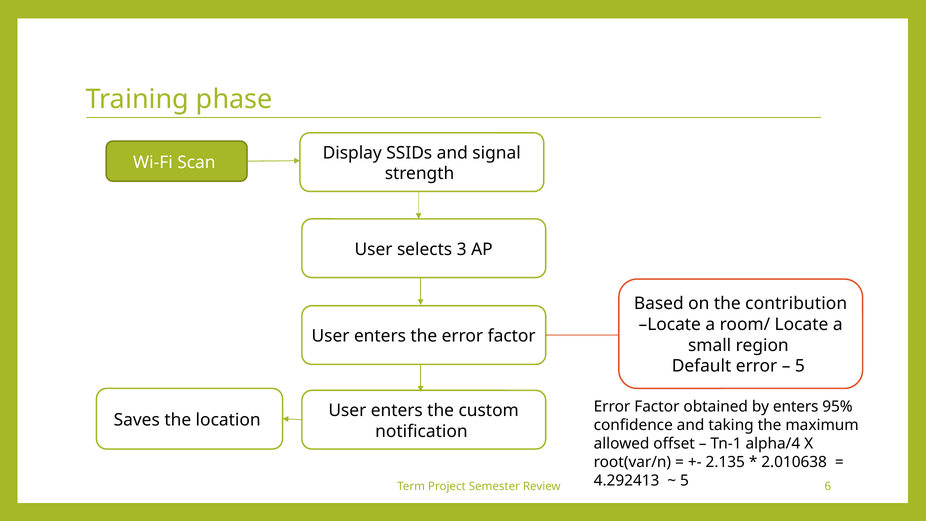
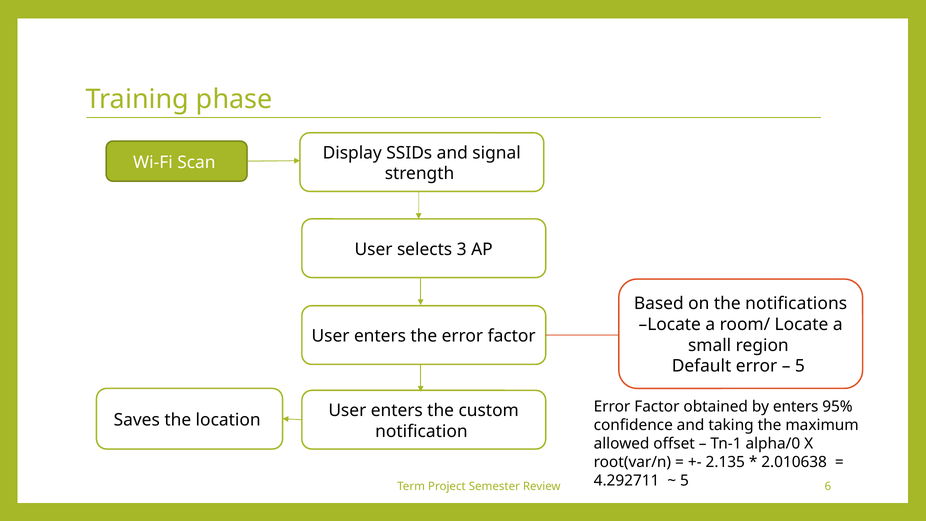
contribution: contribution -> notifications (796, 304)
alpha/4: alpha/4 -> alpha/0 (773, 444)
4.292413: 4.292413 -> 4.292711 (627, 481)
